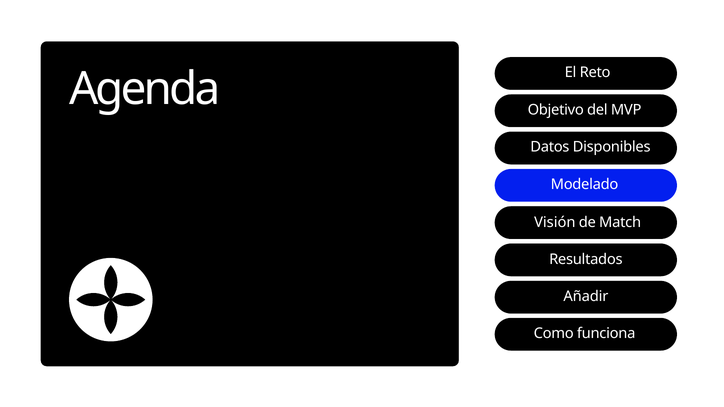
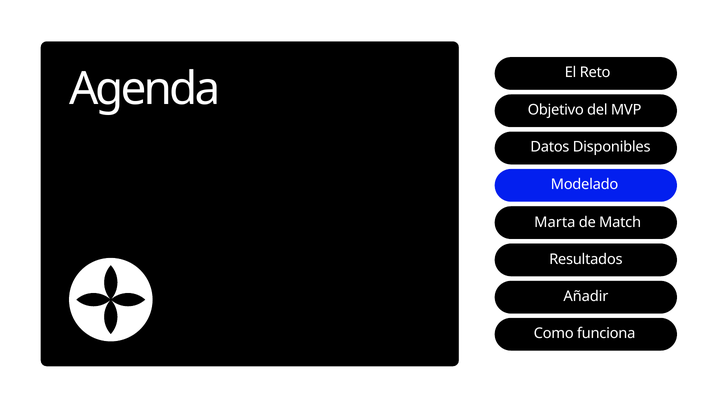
Visión: Visión -> Marta (555, 222)
